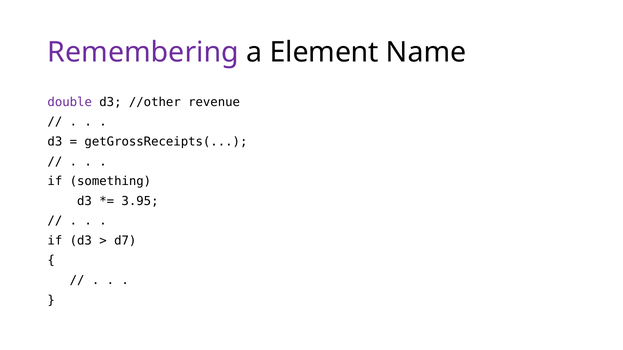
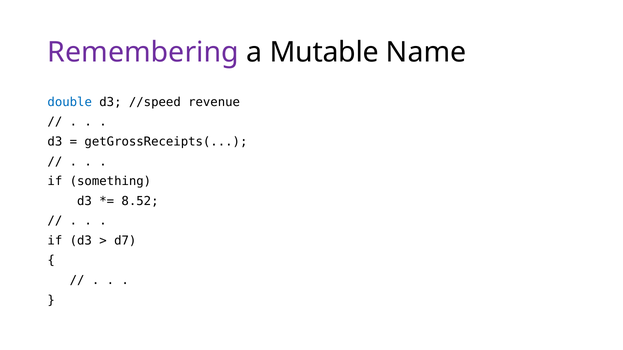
Element: Element -> Mutable (324, 52)
double colour: purple -> blue (70, 102)
//other: //other -> //speed (155, 102)
3.95: 3.95 -> 8.52 (140, 201)
